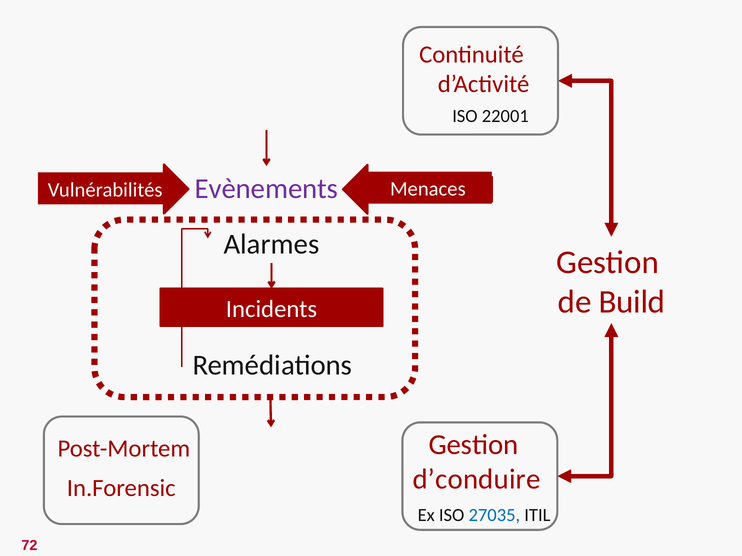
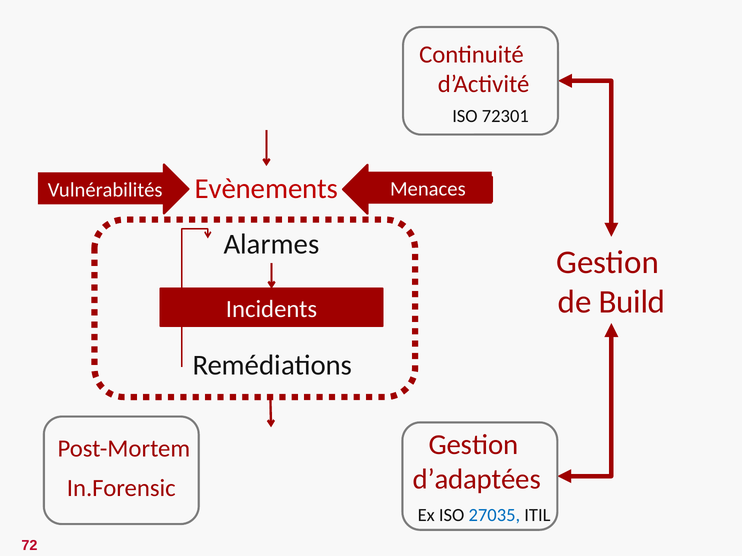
22001: 22001 -> 72301 (505, 116)
Evènements colour: purple -> red (266, 189)
d’conduire: d’conduire -> d’adaptées (477, 480)
